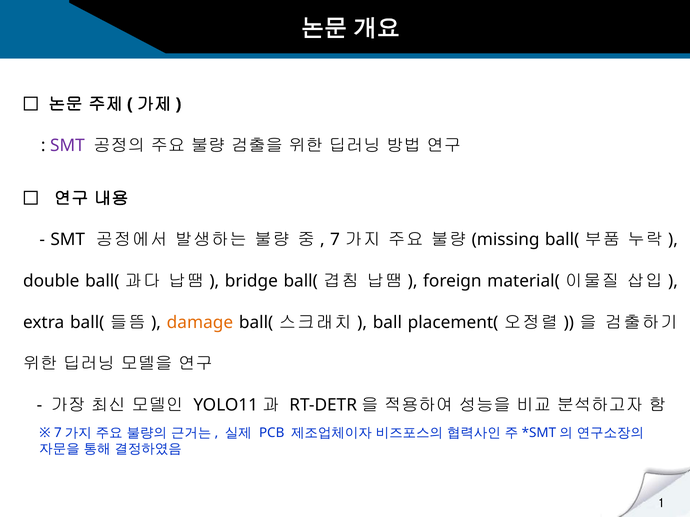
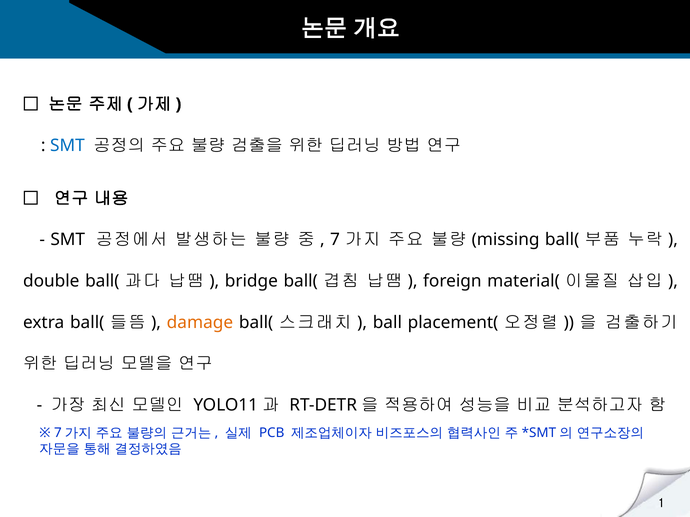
SMT colour: purple -> blue (67, 146)
